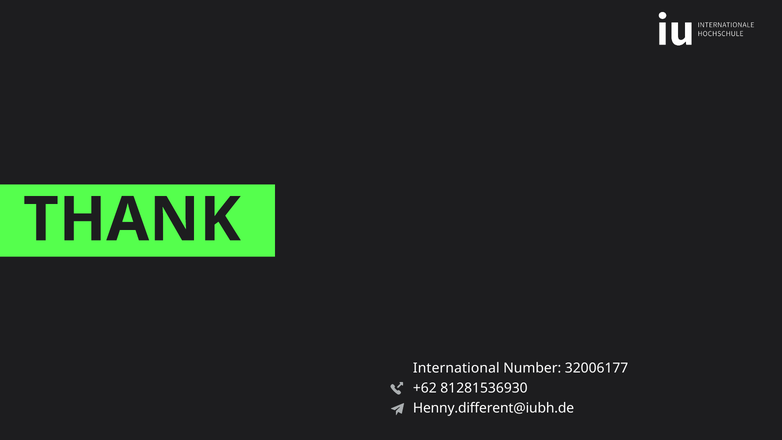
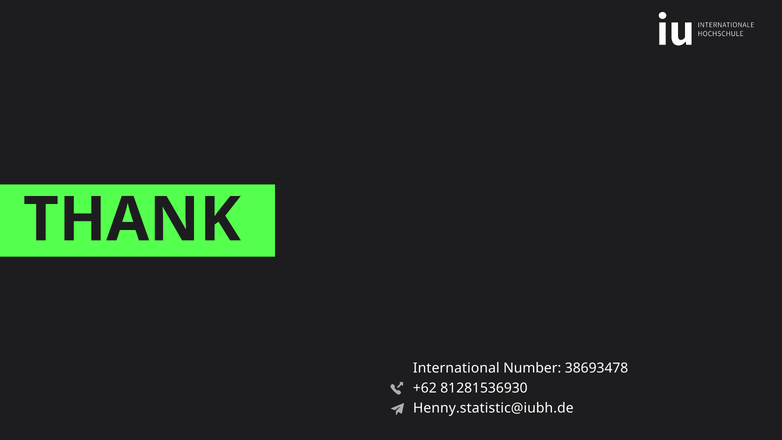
32006177: 32006177 -> 38693478 (597, 368)
Henny.different@iubh.de: Henny.different@iubh.de -> Henny.statistic@iubh.de (493, 408)
